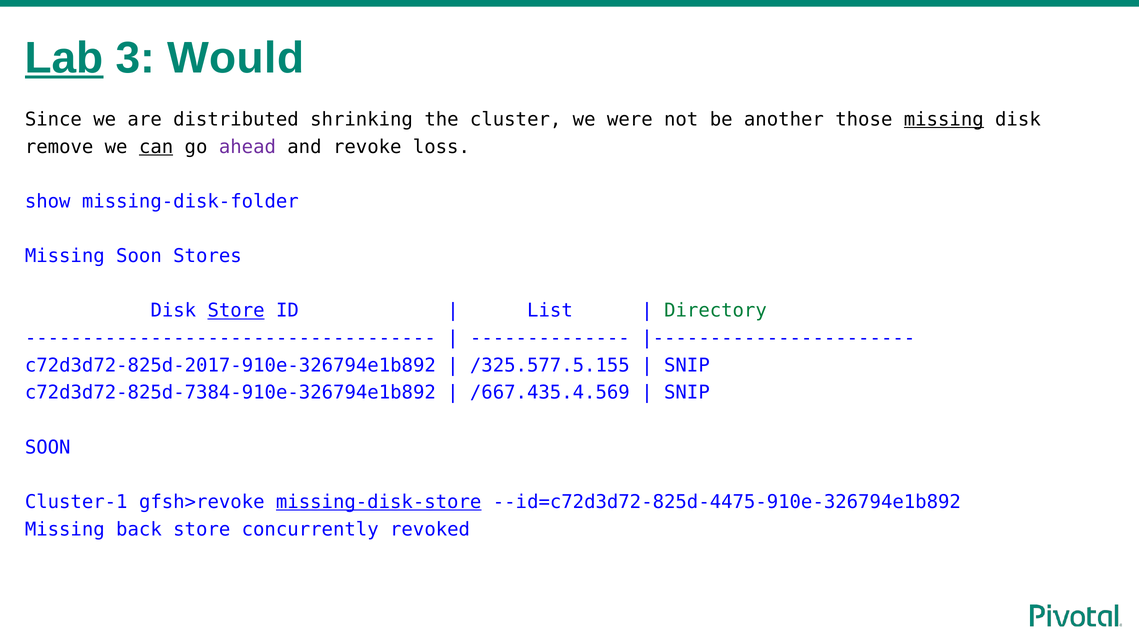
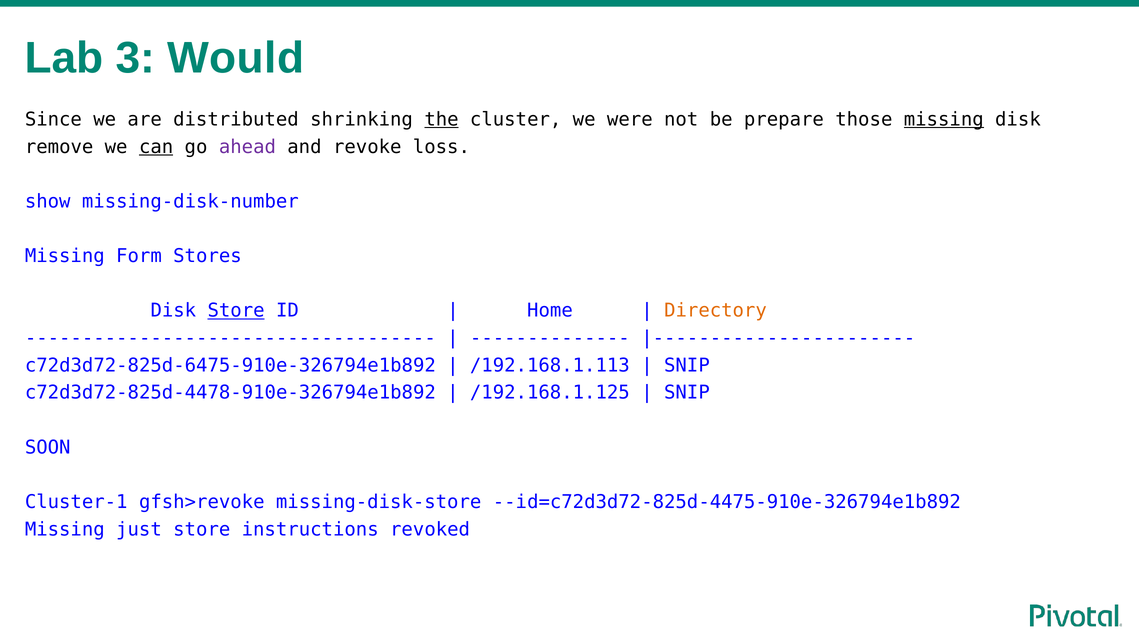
Lab underline: present -> none (64, 58)
the underline: none -> present (442, 119)
another: another -> prepare (784, 119)
missing-disk-folder: missing-disk-folder -> missing-disk-number (190, 201)
Missing Soon: Soon -> Form (139, 256)
List: List -> Home (550, 311)
Directory colour: green -> orange (716, 311)
c72d3d72-825d-2017-910e-326794e1b892: c72d3d72-825d-2017-910e-326794e1b892 -> c72d3d72-825d-6475-910e-326794e1b892 (230, 365)
/325.577.5.155: /325.577.5.155 -> /192.168.1.113 (550, 365)
c72d3d72-825d-7384-910e-326794e1b892: c72d3d72-825d-7384-910e-326794e1b892 -> c72d3d72-825d-4478-910e-326794e1b892 (230, 392)
/667.435.4.569: /667.435.4.569 -> /192.168.1.125 (550, 392)
missing-disk-store underline: present -> none (379, 502)
back: back -> just (139, 529)
concurrently: concurrently -> instructions (310, 529)
